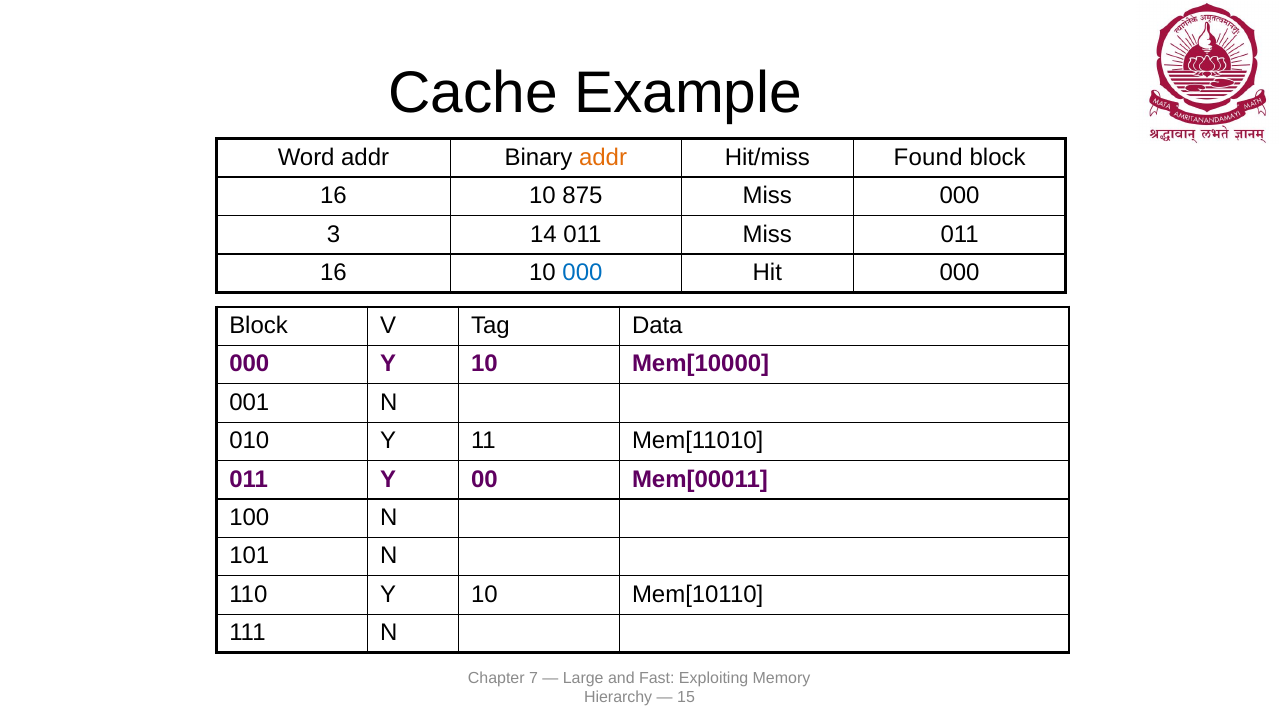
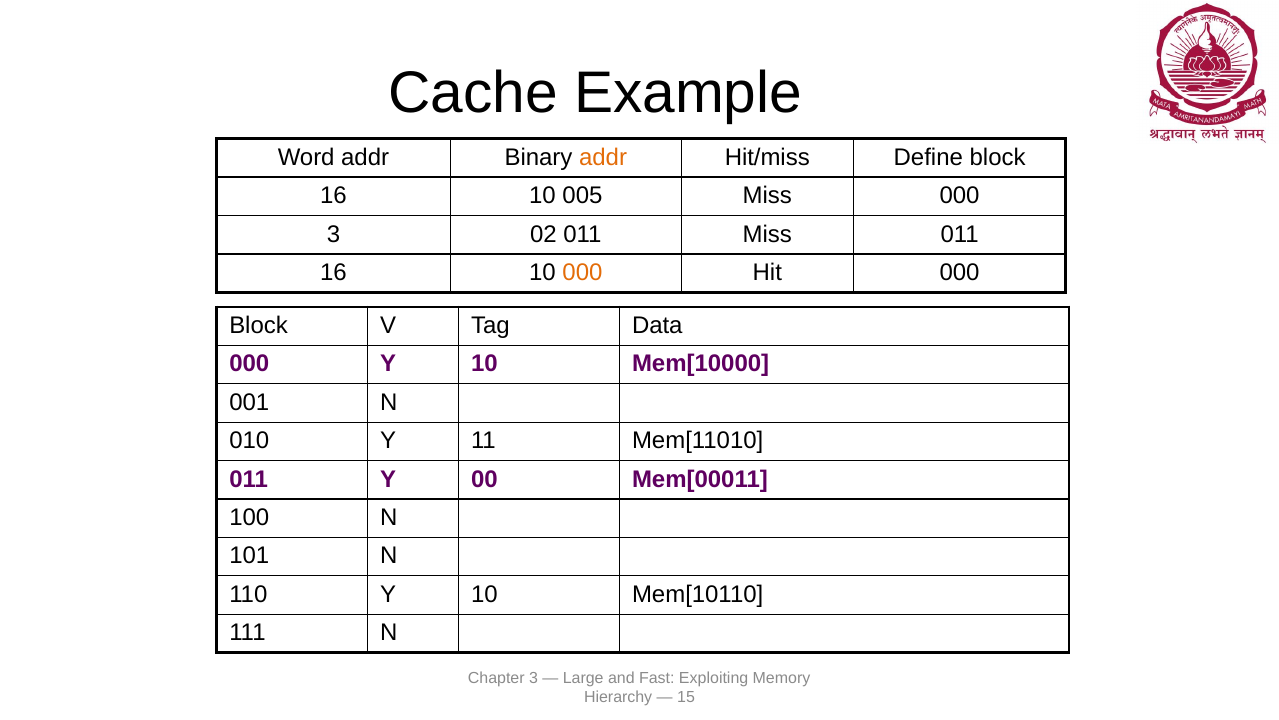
Found: Found -> Define (928, 157)
875: 875 -> 005 (582, 196)
14: 14 -> 02 (543, 234)
000 colour: blue -> orange (582, 272)
Chapter 7: 7 -> 3 (534, 678)
